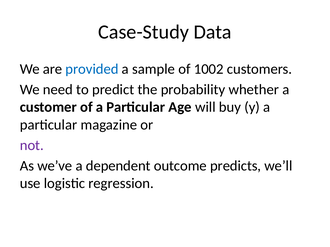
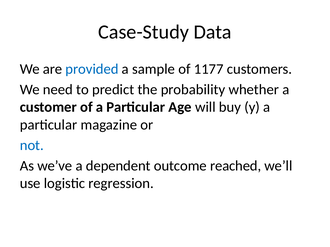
1002: 1002 -> 1177 (209, 69)
not colour: purple -> blue (32, 146)
predicts: predicts -> reached (236, 166)
